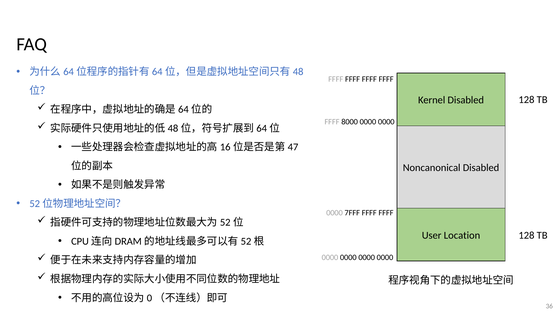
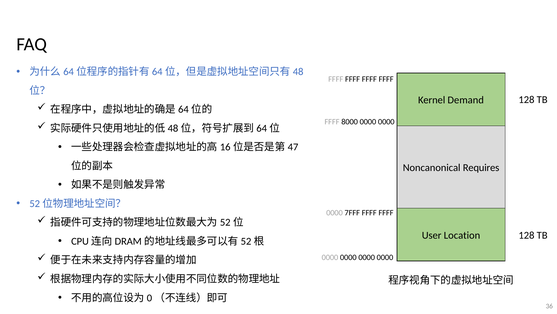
Kernel Disabled: Disabled -> Demand (466, 100)
Noncanonical Disabled: Disabled -> Requires (481, 167)
